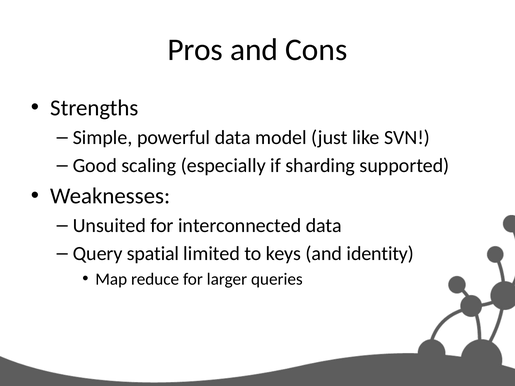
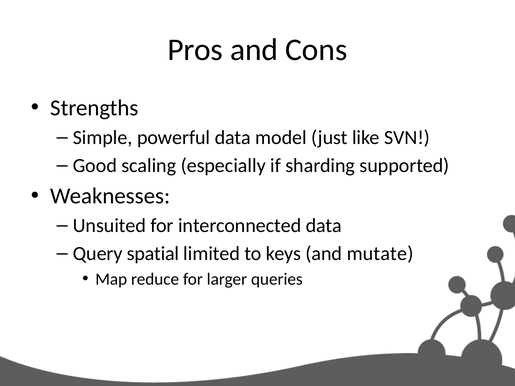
identity: identity -> mutate (380, 254)
